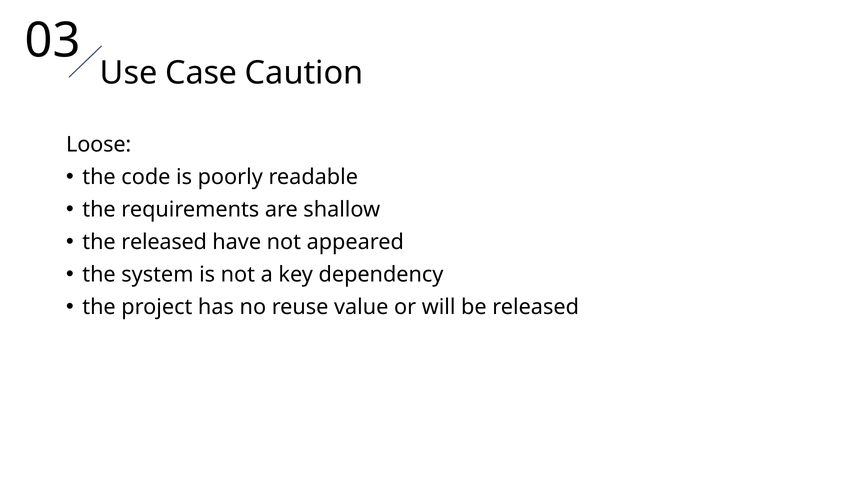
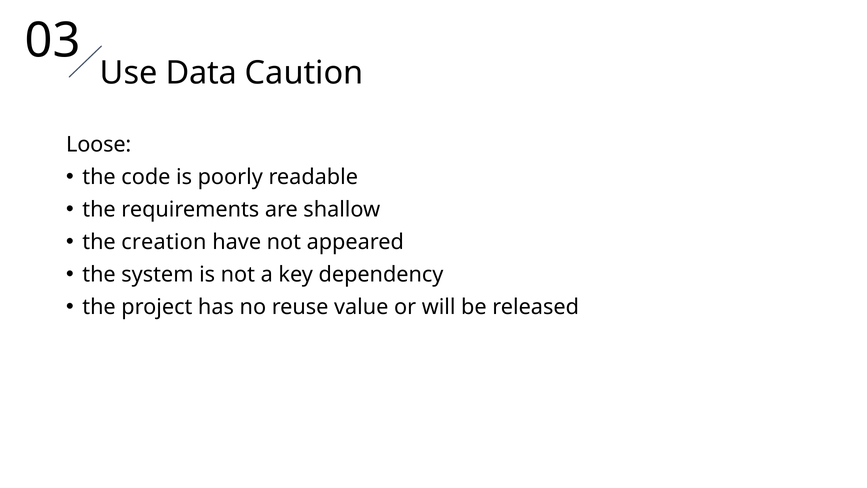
Case: Case -> Data (201, 73)
the released: released -> creation (164, 242)
